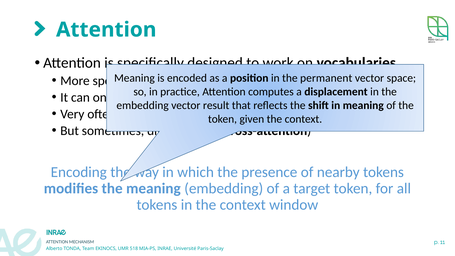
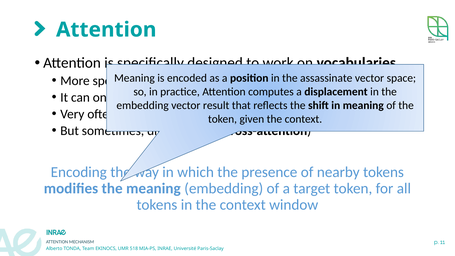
permanent: permanent -> assassinate (326, 78)
